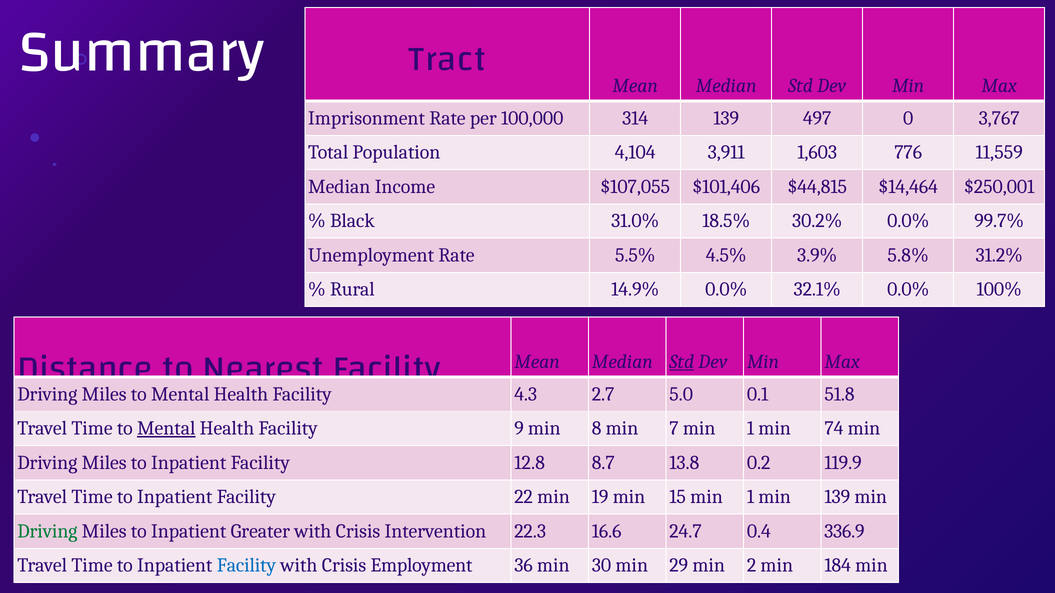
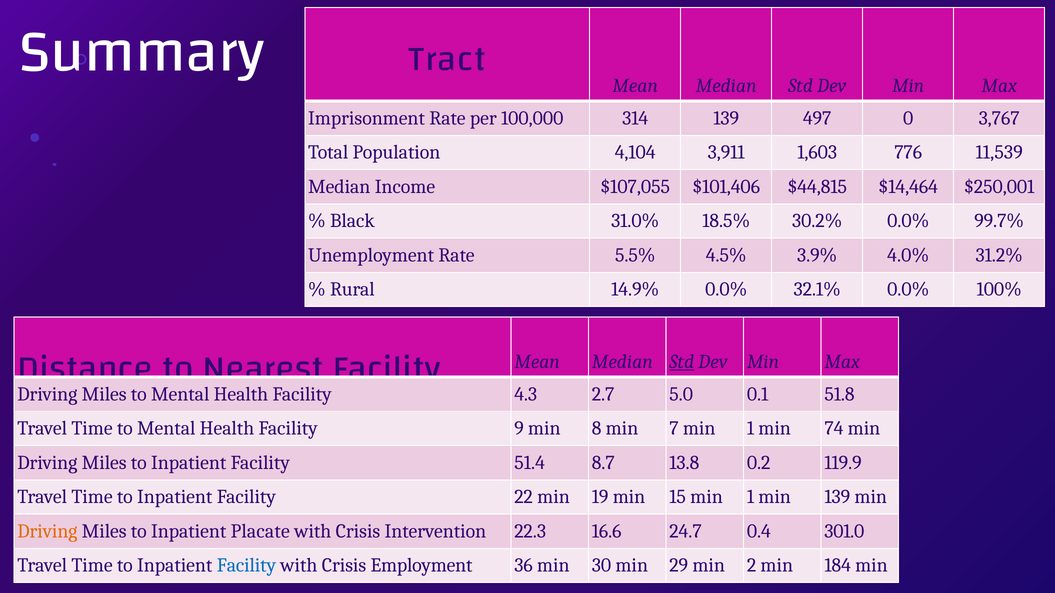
11,559: 11,559 -> 11,539 (999, 152)
5.8%: 5.8% -> 4.0% (908, 255)
Mental underline: present -> none (166, 429)
12.8: 12.8 -> 51.4 (530, 463)
Driving colour: green -> orange (47, 531)
Greater: Greater -> Placate (260, 531)
336.9: 336.9 -> 301.0 (844, 531)
